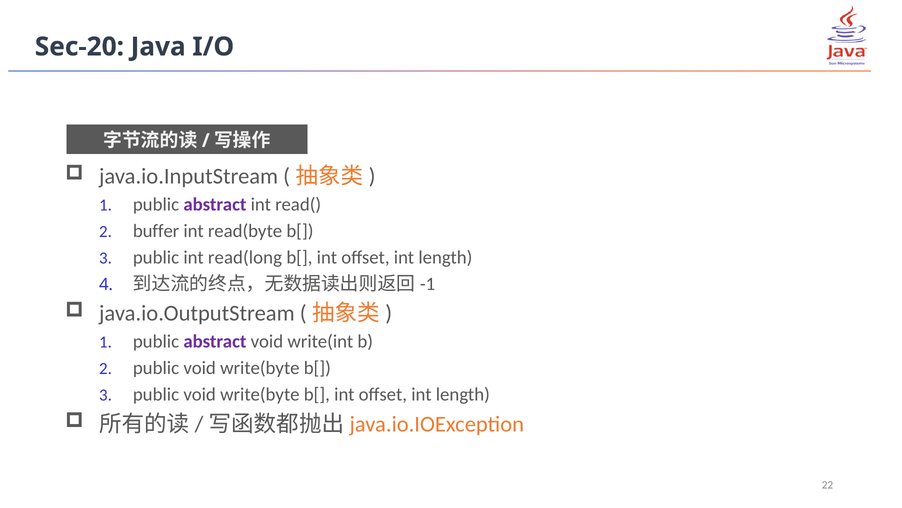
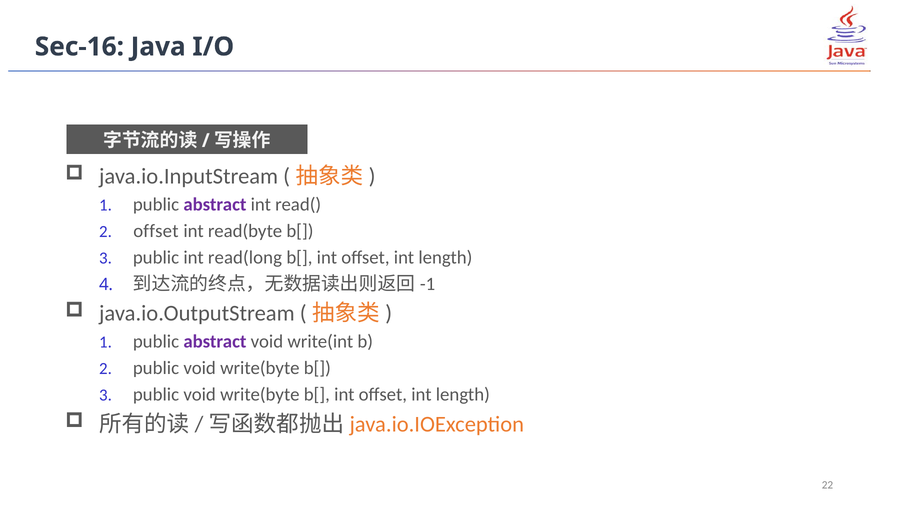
Sec-20: Sec-20 -> Sec-16 (79, 47)
buffer: buffer -> offset (156, 231)
